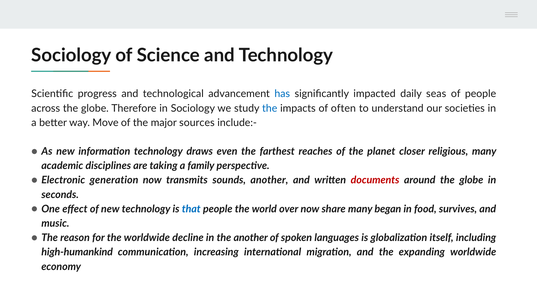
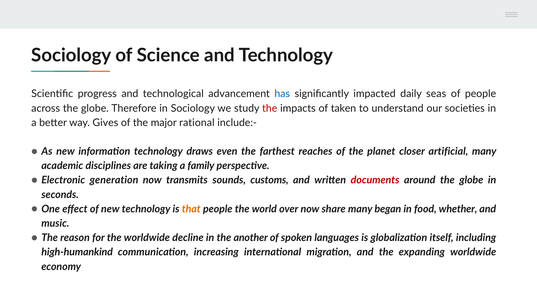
the colour: blue -> red (270, 108)
often: often -> taken (343, 108)
Move: Move -> Gives (105, 123)
sources: sources -> rational (197, 123)
religious: religious -> artificial (448, 151)
sounds another: another -> customs (269, 180)
that colour: blue -> orange (191, 209)
survives: survives -> whether (458, 209)
